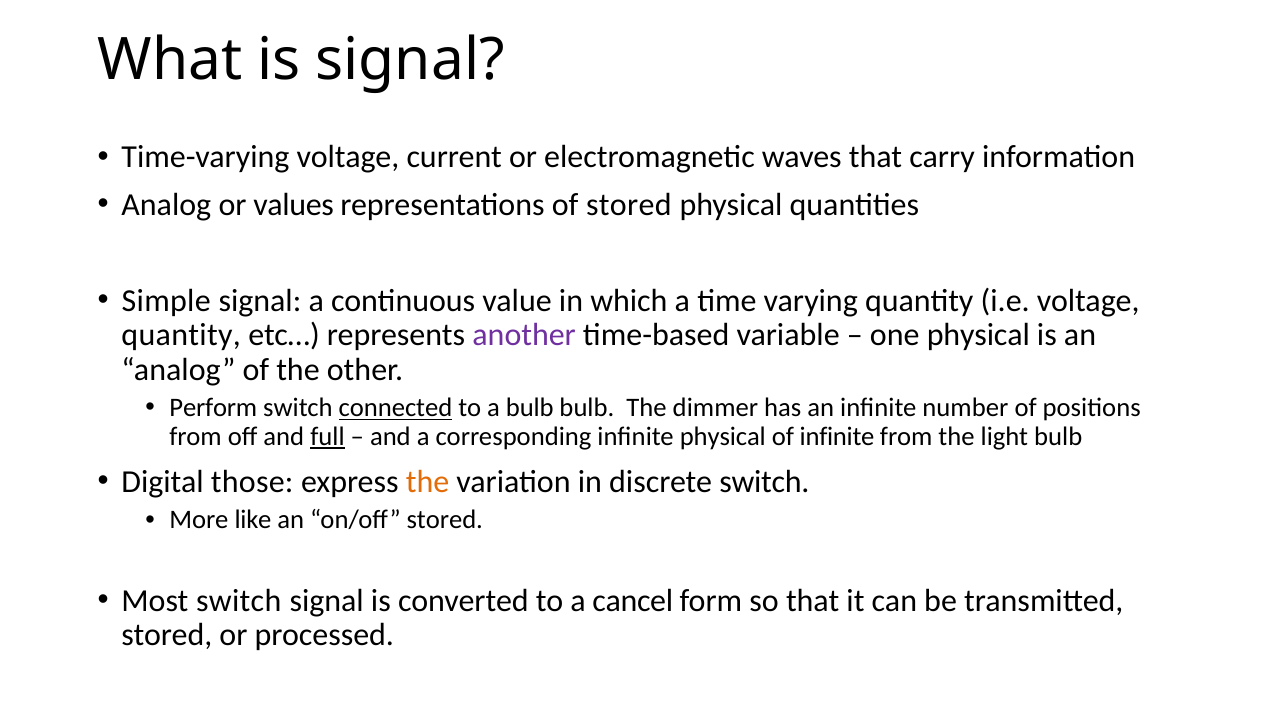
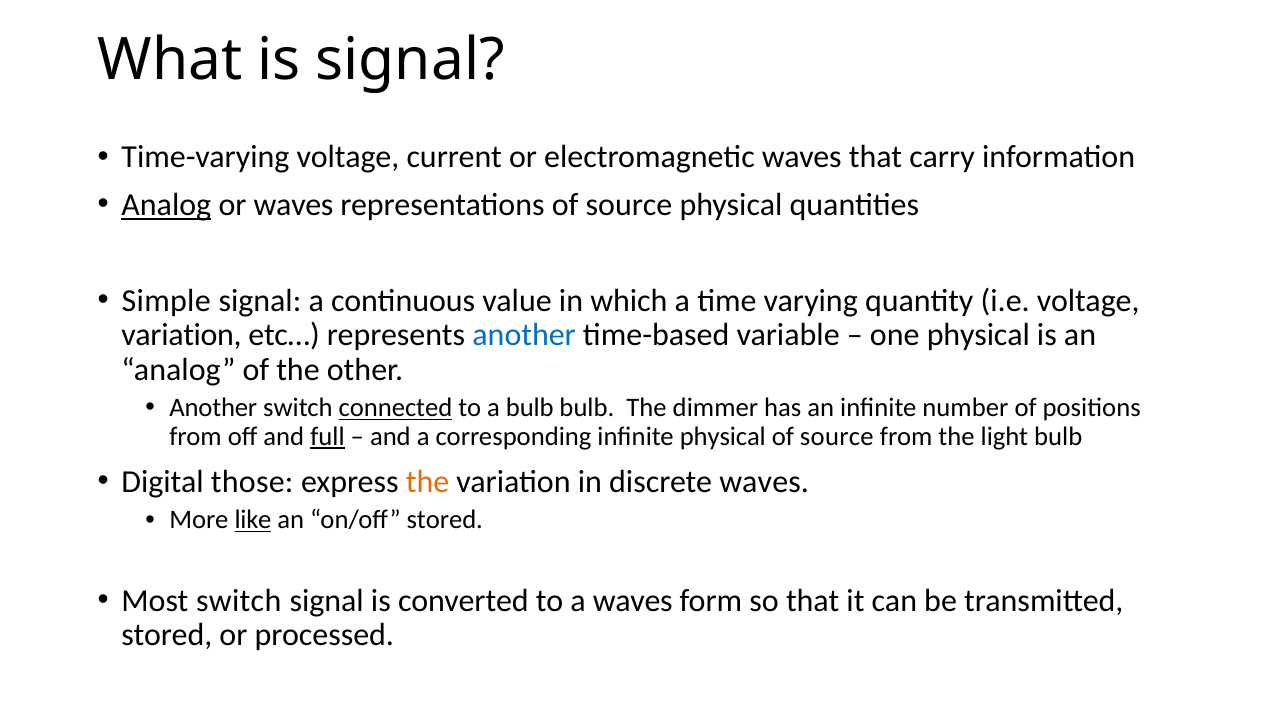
Analog underline: none -> present (166, 205)
or values: values -> waves (294, 205)
representations of stored: stored -> source (629, 205)
quantity: quantity -> variation (181, 335)
another colour: purple -> blue (524, 335)
Perform: Perform -> Another (213, 408)
infinite: infinite -> source (837, 436)
discrete switch: switch -> waves (764, 481)
like underline: none -> present (253, 520)
a cancel: cancel -> waves (633, 600)
